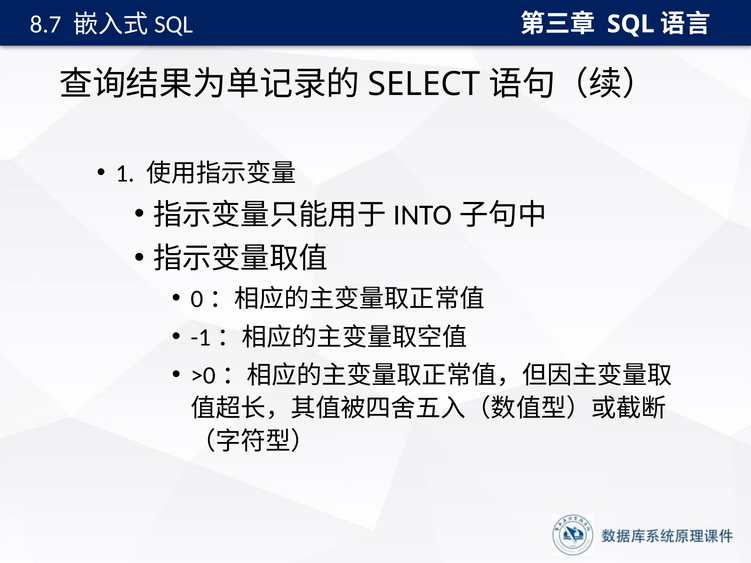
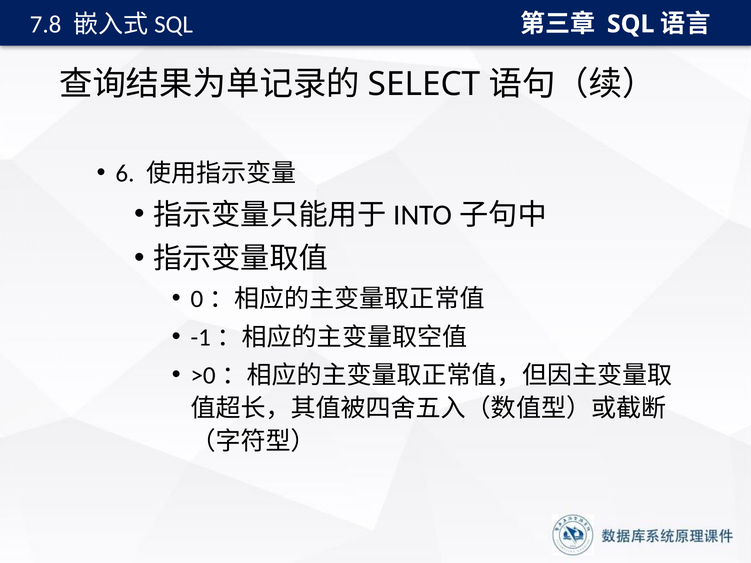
8.7: 8.7 -> 7.8 (46, 24)
1: 1 -> 6 (125, 173)
